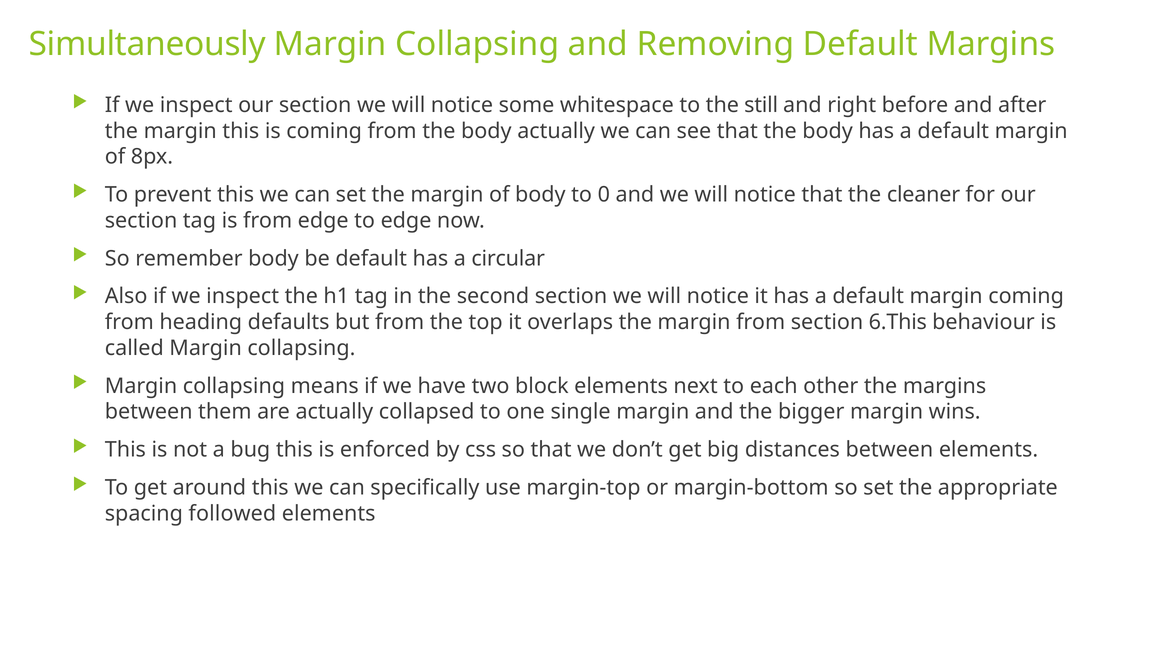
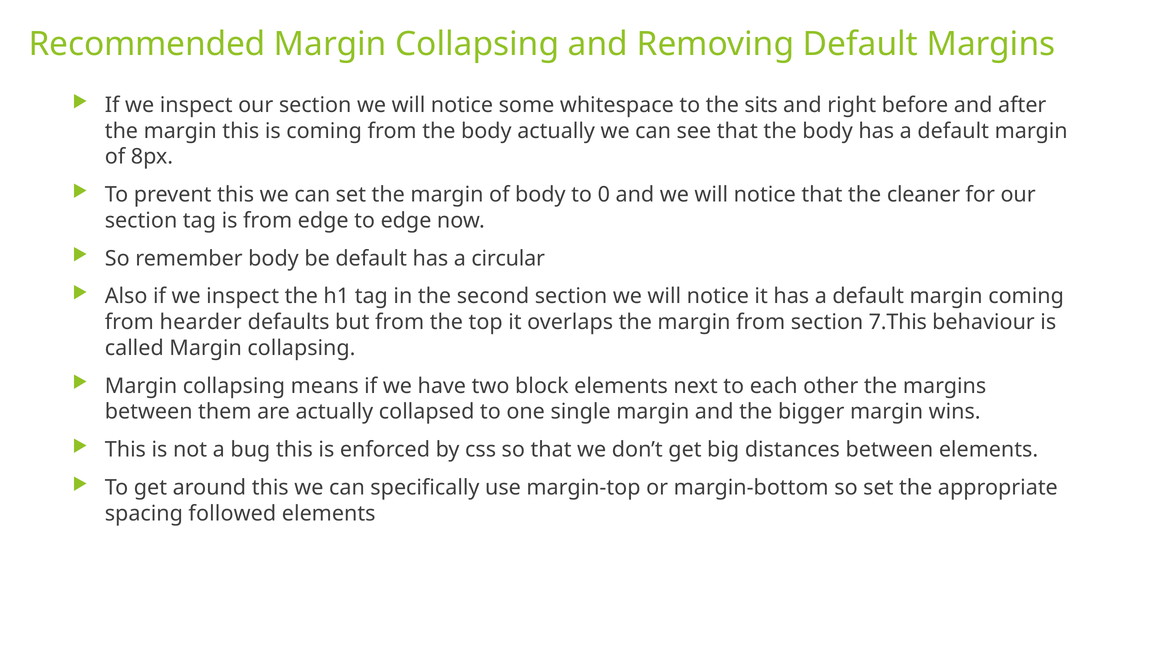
Simultaneously: Simultaneously -> Recommended (147, 44)
still: still -> sits (761, 105)
heading: heading -> hearder (201, 322)
6.This: 6.This -> 7.This (898, 322)
